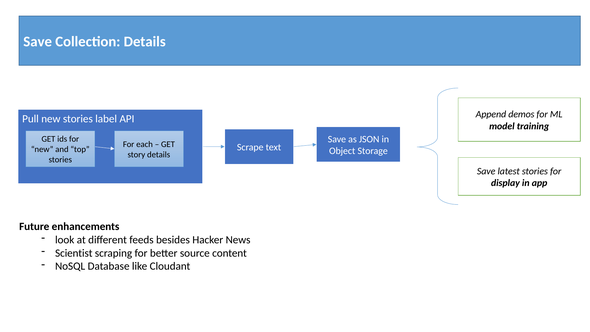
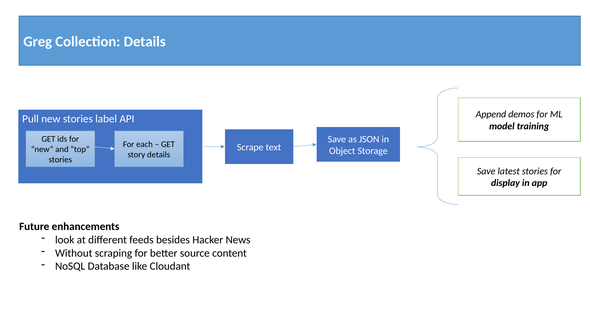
Save: Save -> Greg (38, 42)
Scientist: Scientist -> Without (74, 253)
